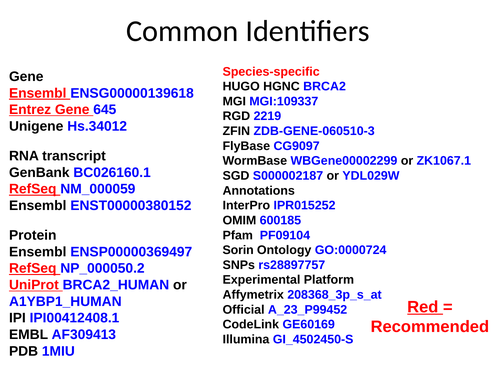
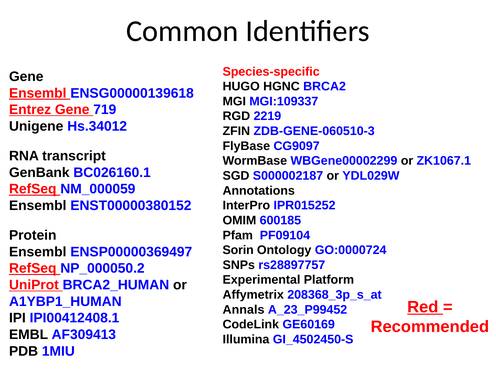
645: 645 -> 719 (105, 110)
Official: Official -> Annals (244, 310)
